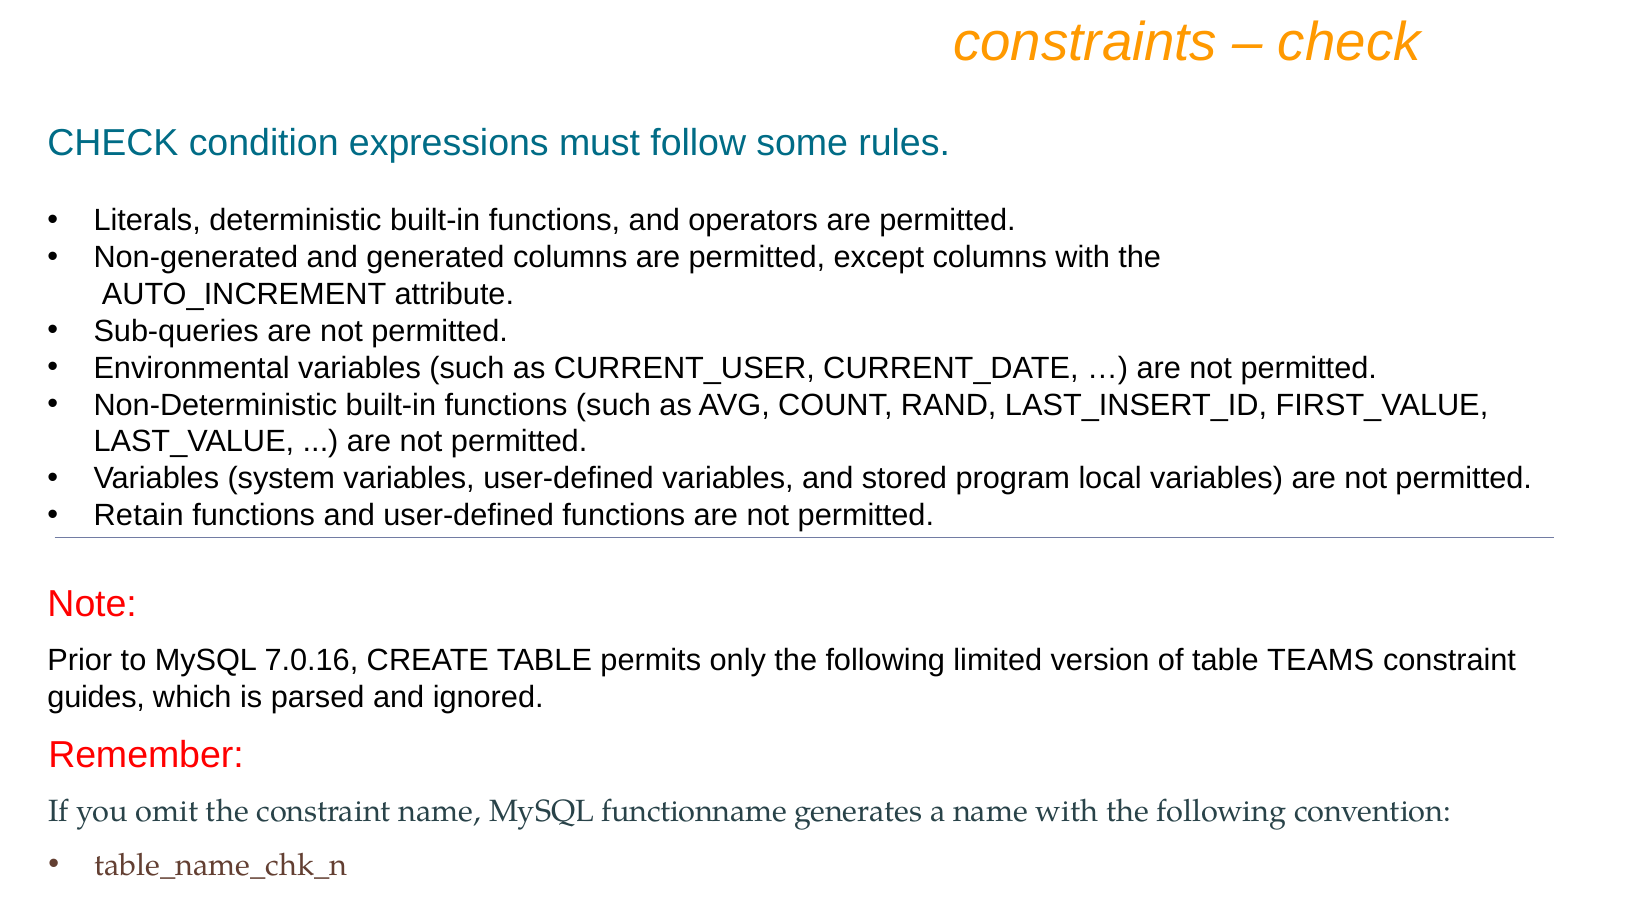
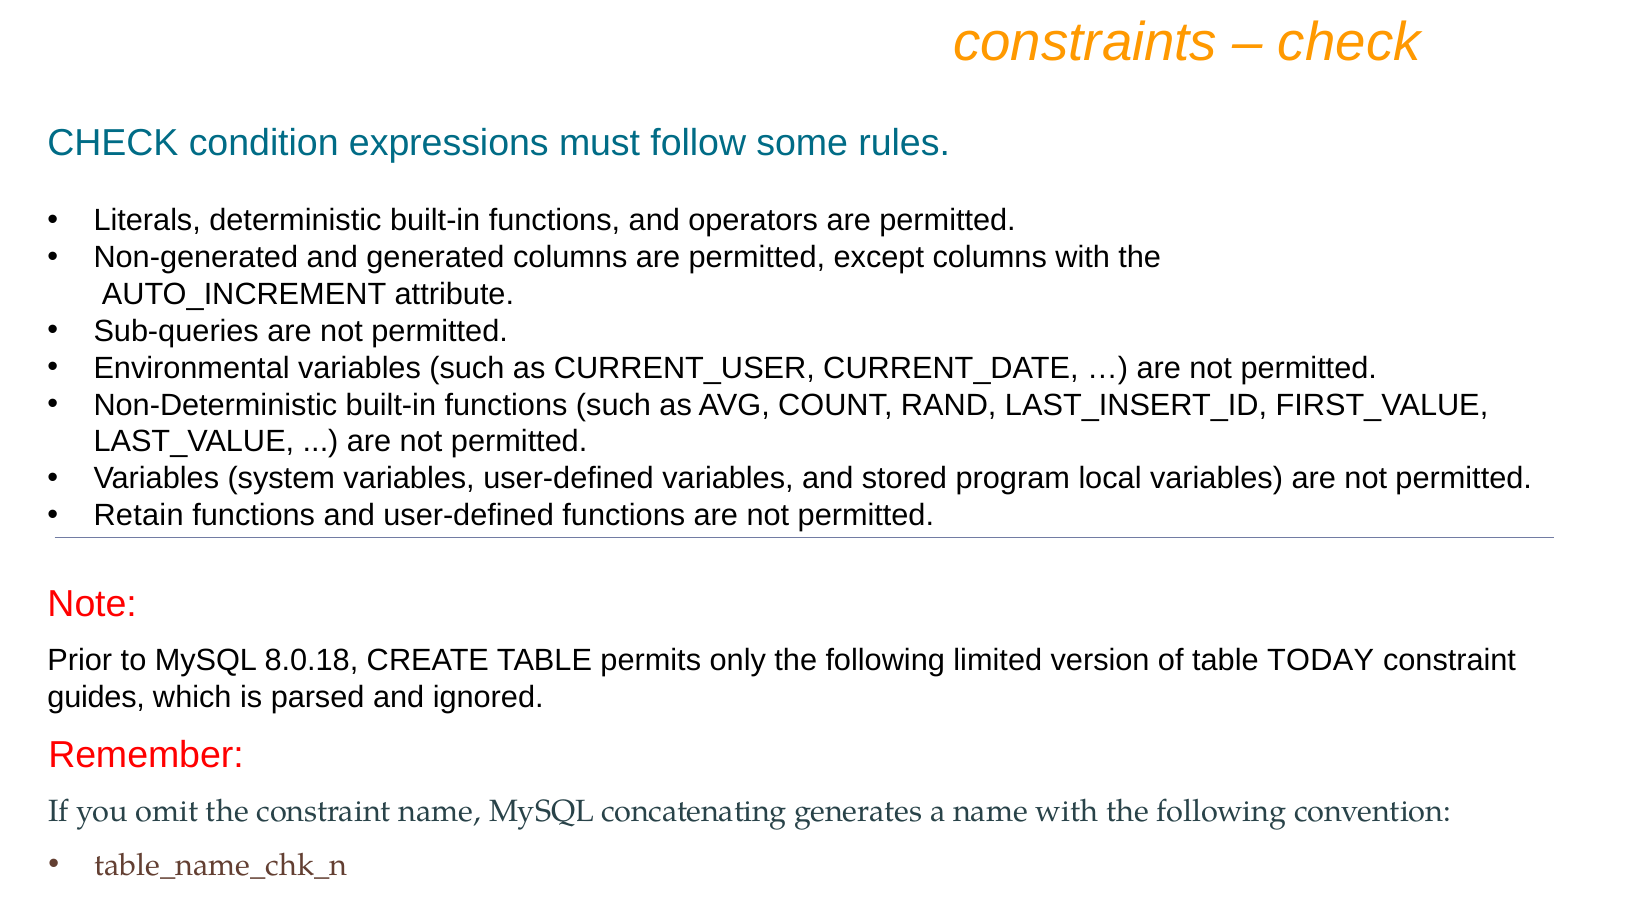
7.0.16: 7.0.16 -> 8.0.18 (311, 661)
TEAMS: TEAMS -> TODAY (1321, 661)
functionname: functionname -> concatenating (694, 812)
